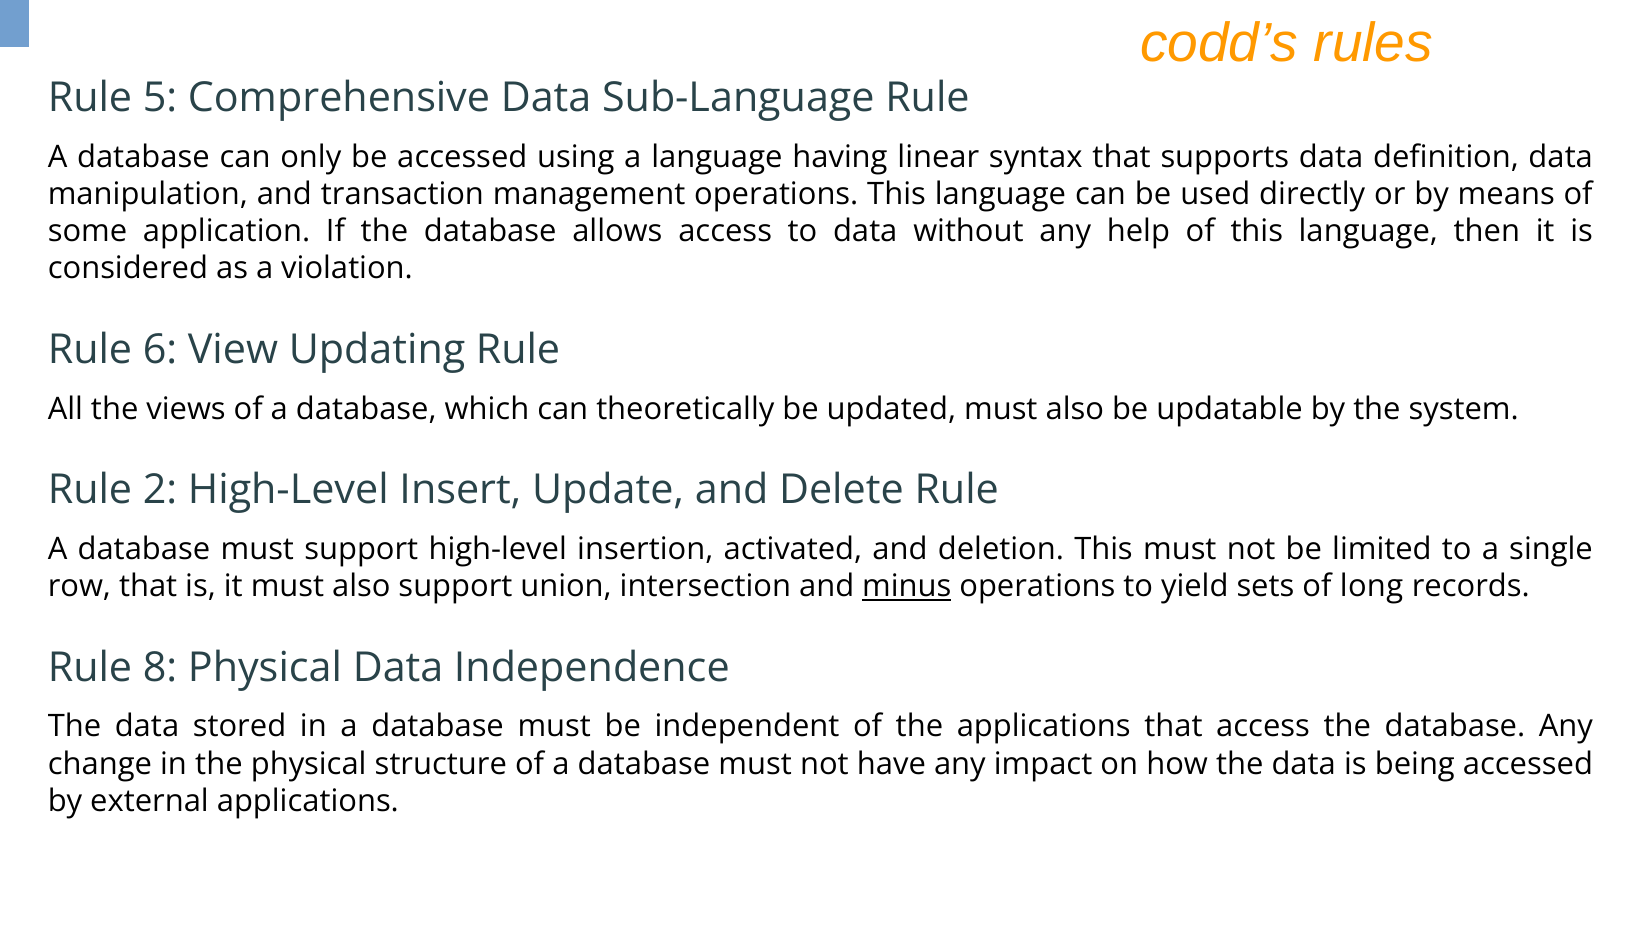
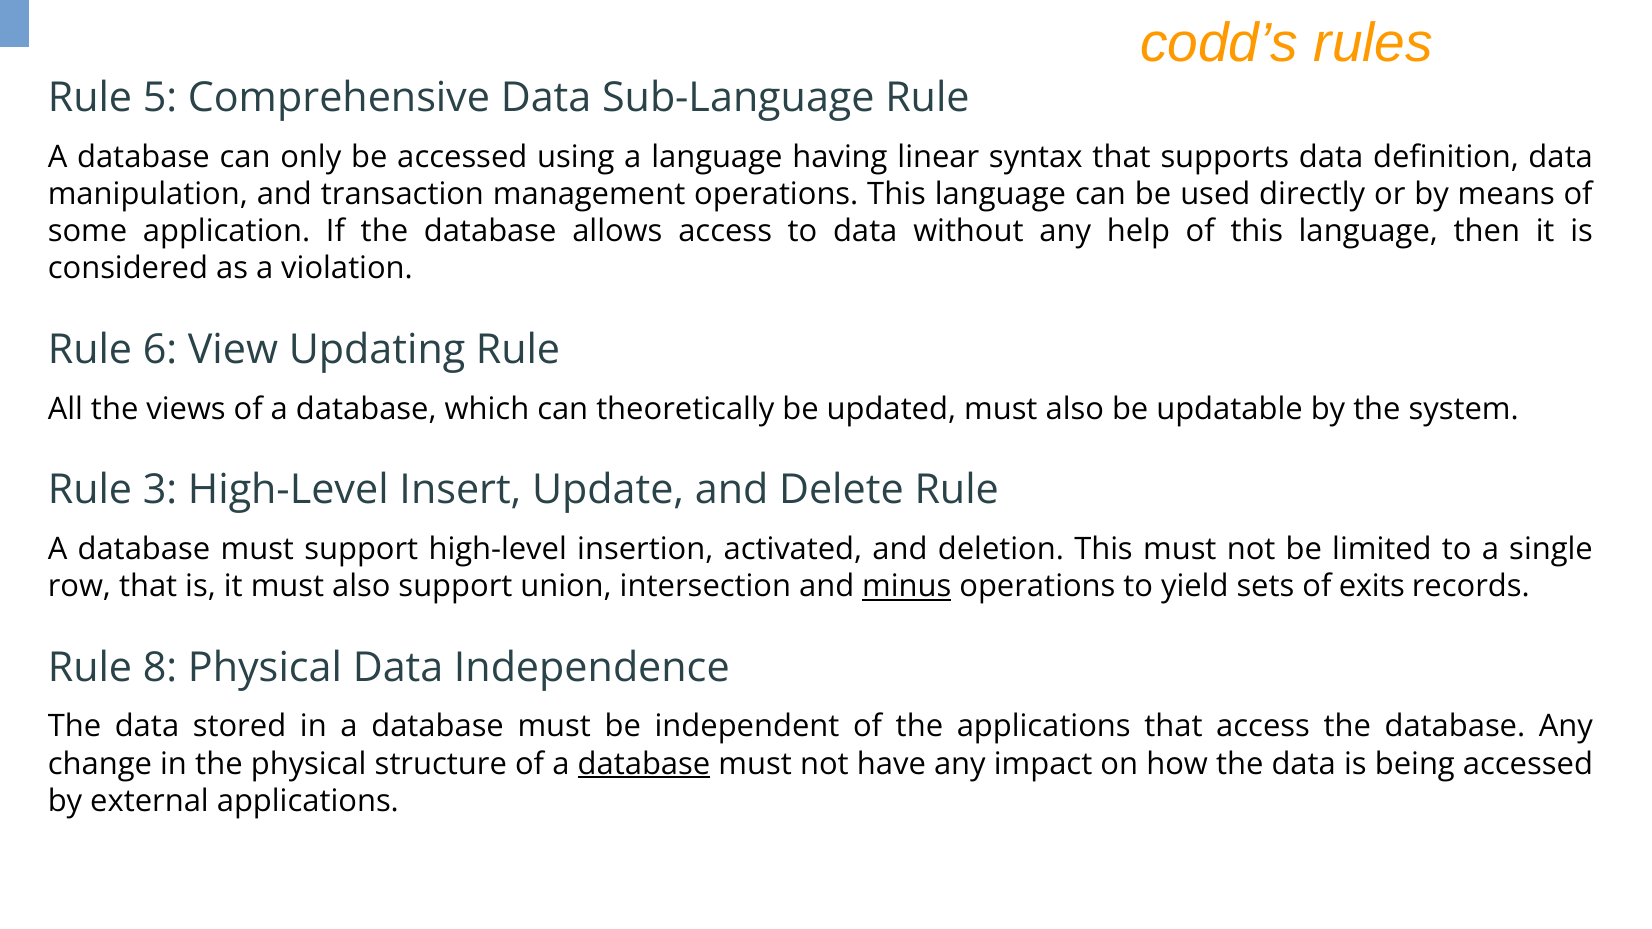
2: 2 -> 3 (160, 490)
long: long -> exits (1372, 586)
database underline: none -> present (644, 764)
